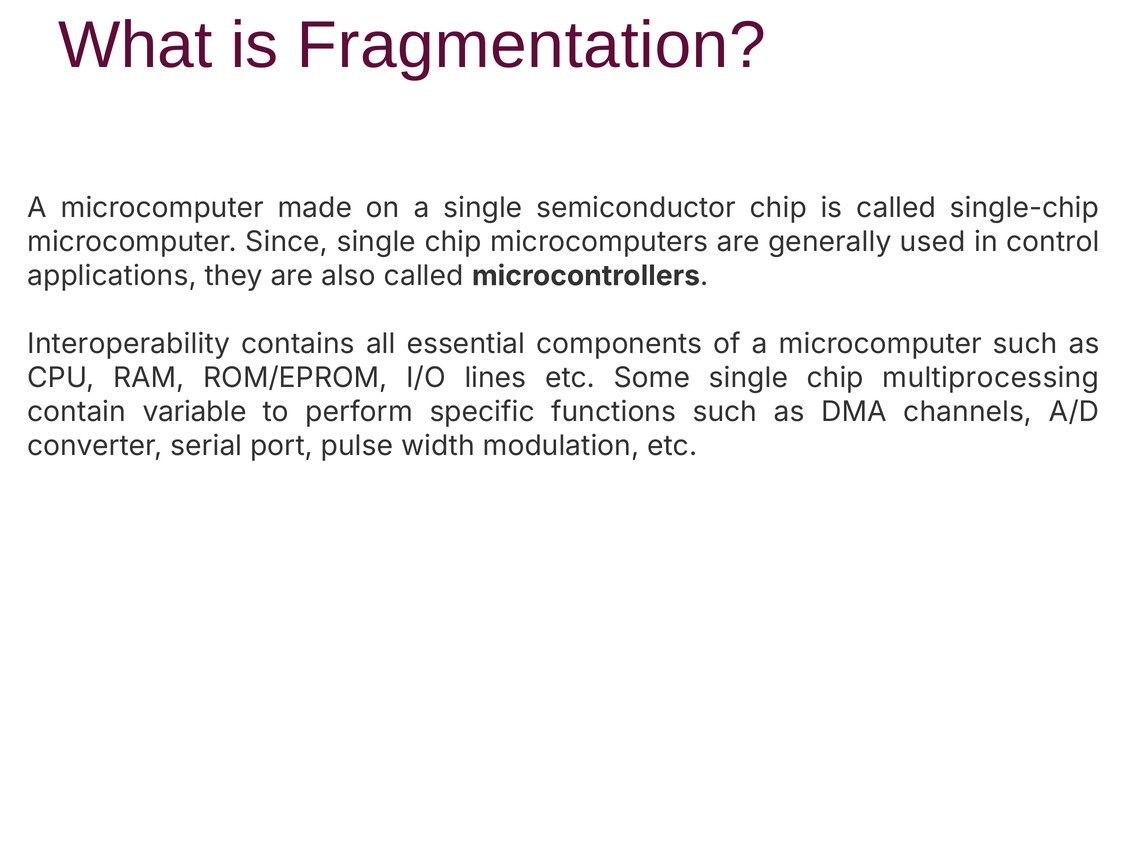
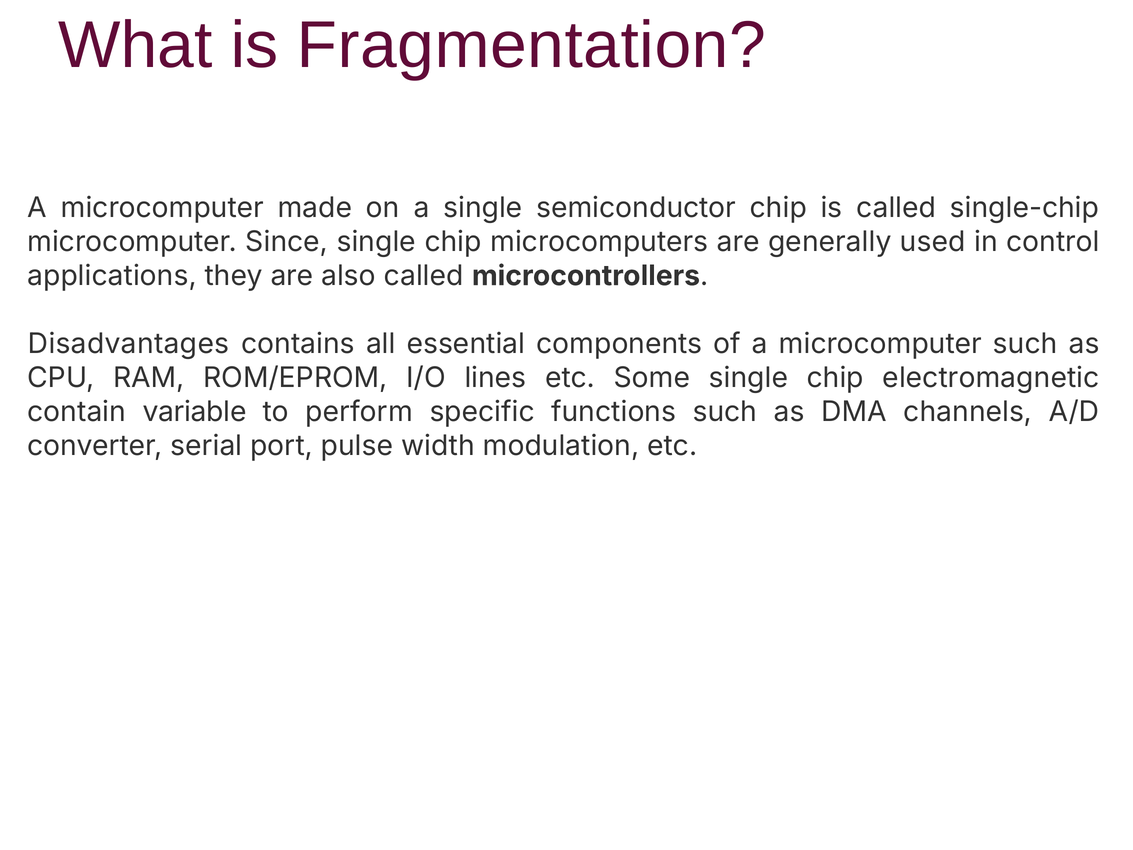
Interoperability: Interoperability -> Disadvantages (129, 344)
multiprocessing: multiprocessing -> electromagnetic (991, 378)
